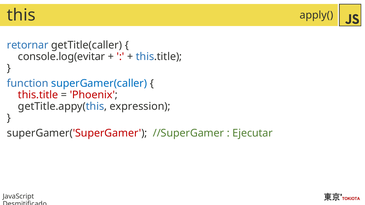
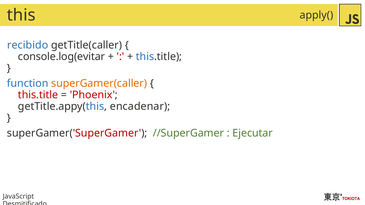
retornar: retornar -> recibido (28, 45)
superGamer(caller colour: blue -> orange (99, 84)
expression: expression -> encadenar (140, 107)
